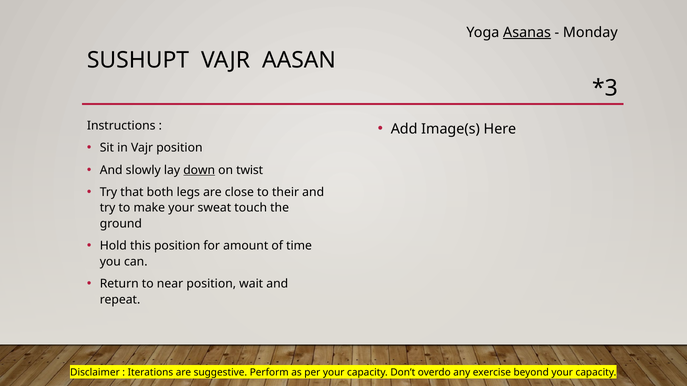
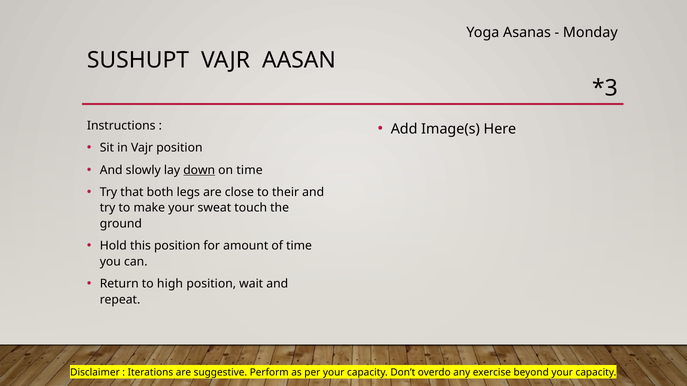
Asanas underline: present -> none (527, 32)
on twist: twist -> time (250, 170)
near: near -> high (170, 284)
